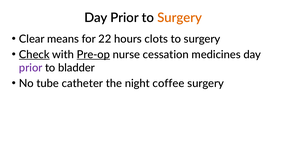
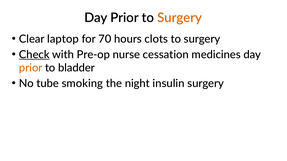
means: means -> laptop (63, 39)
22: 22 -> 70 (105, 39)
Pre-op underline: present -> none (93, 55)
prior colour: purple -> orange (31, 68)
catheter: catheter -> smoking (82, 84)
coffee: coffee -> insulin (169, 84)
